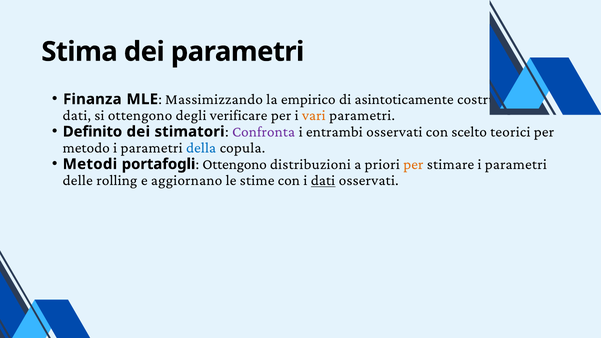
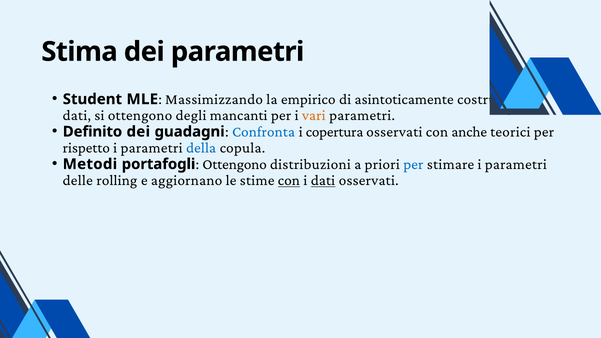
Finanza: Finanza -> Student (92, 99)
verificare: verificare -> mancanti (239, 115)
stimatori: stimatori -> guadagni (190, 132)
Confronta colour: purple -> blue (264, 132)
entrambi: entrambi -> copertura (335, 132)
scelto: scelto -> anche (469, 132)
metodo: metodo -> rispetto (86, 148)
per colour: orange -> blue (413, 164)
con underline: none -> present (289, 180)
